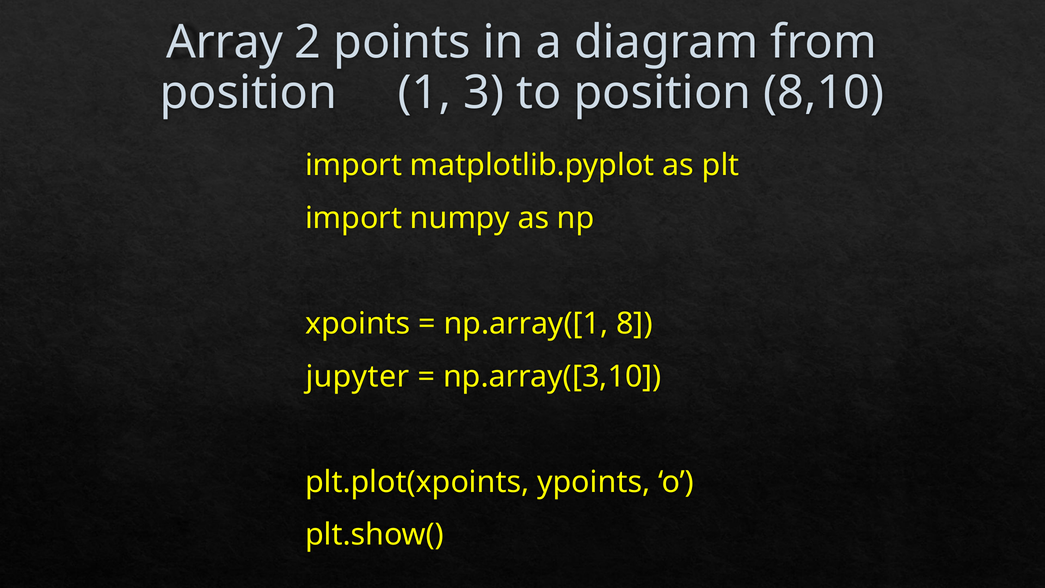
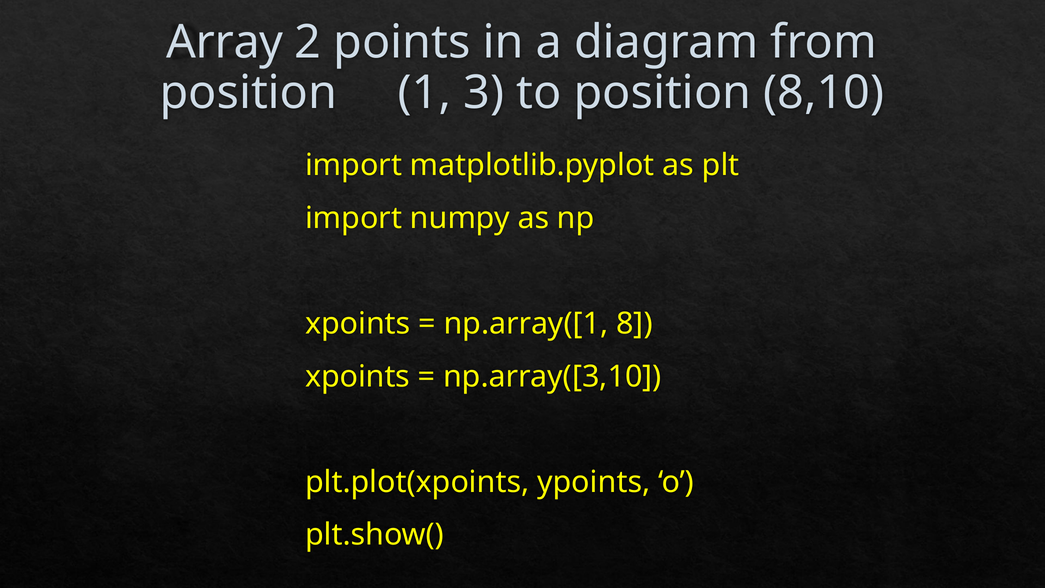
jupyter: jupyter -> xpoints (358, 376)
